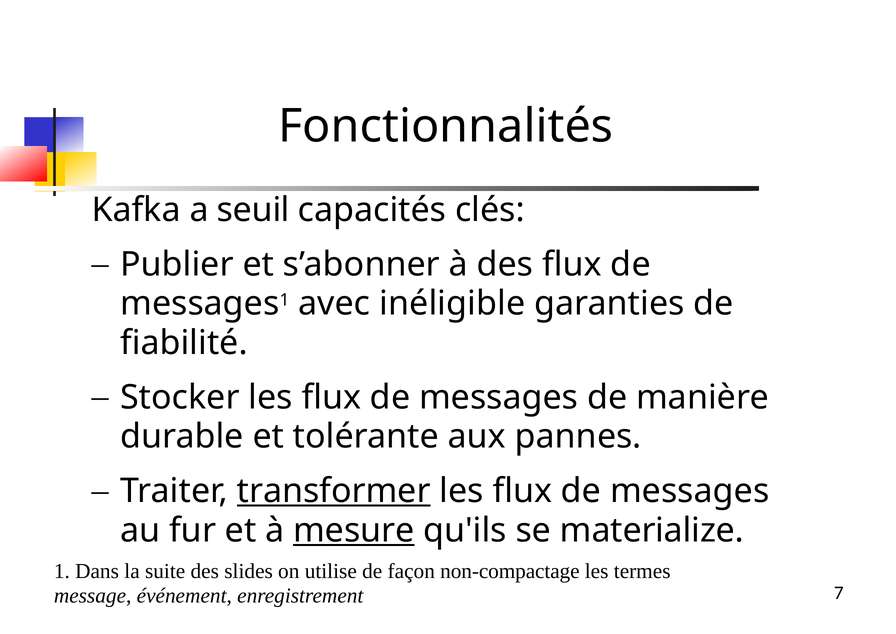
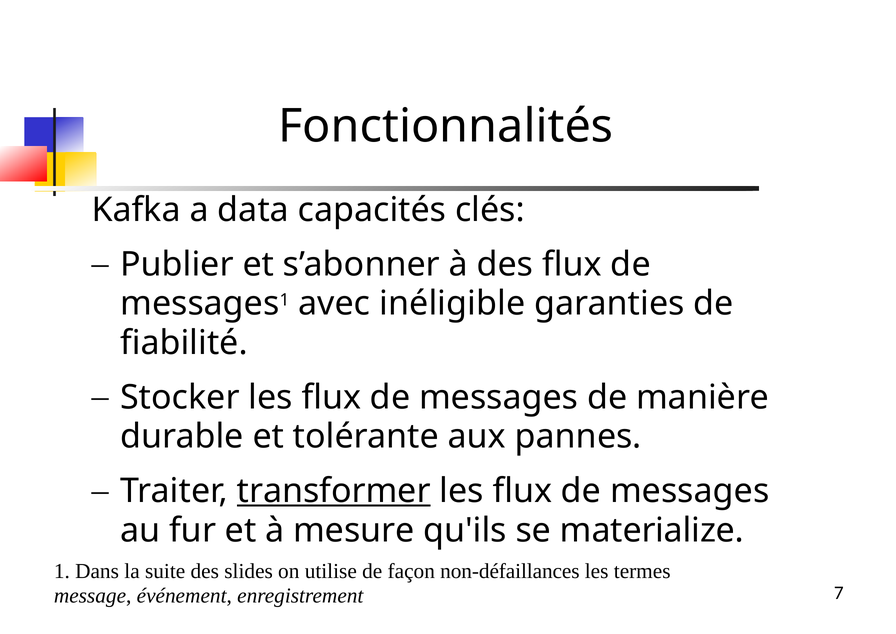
seuil: seuil -> data (253, 210)
mesure underline: present -> none (354, 530)
non-compactage: non-compactage -> non-défaillances (510, 571)
